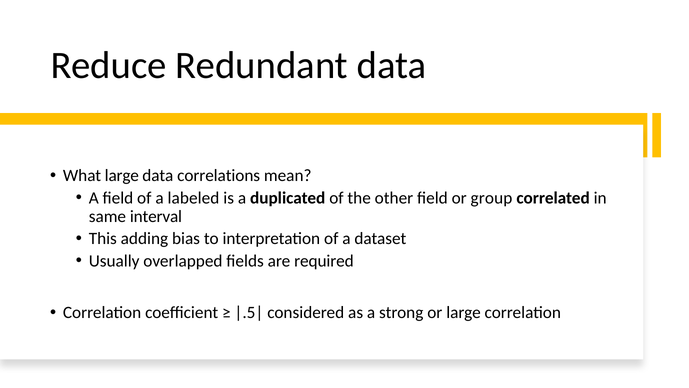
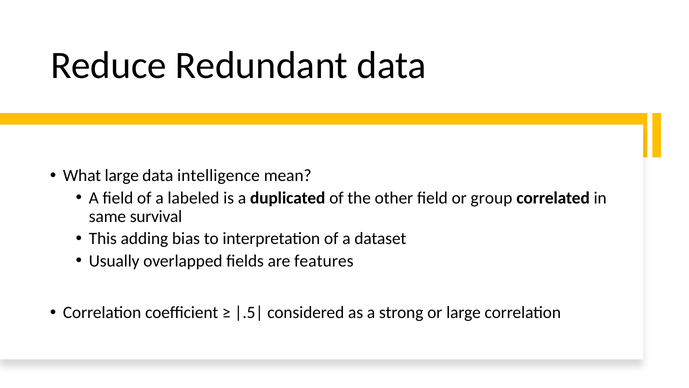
correlations: correlations -> intelligence (219, 176)
interval: interval -> survival (156, 216)
required: required -> features (324, 261)
